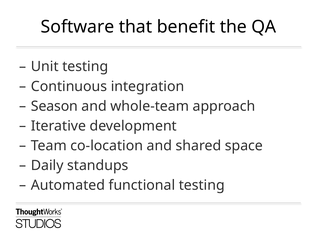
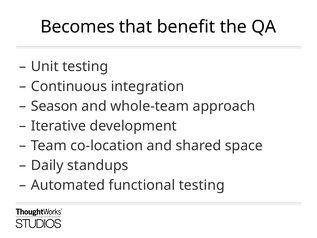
Software: Software -> Becomes (78, 27)
